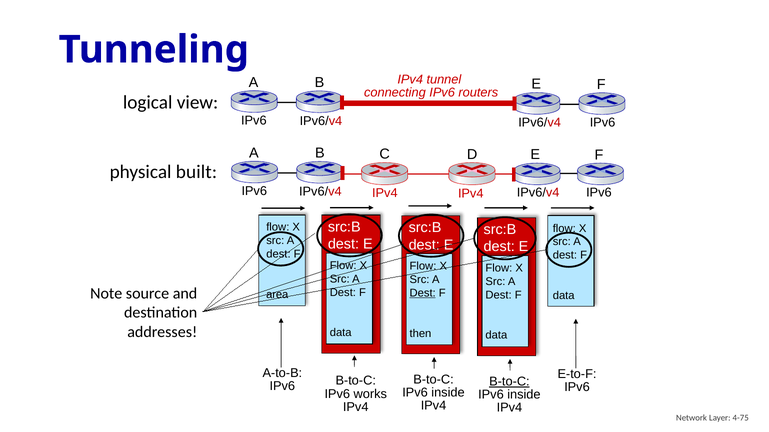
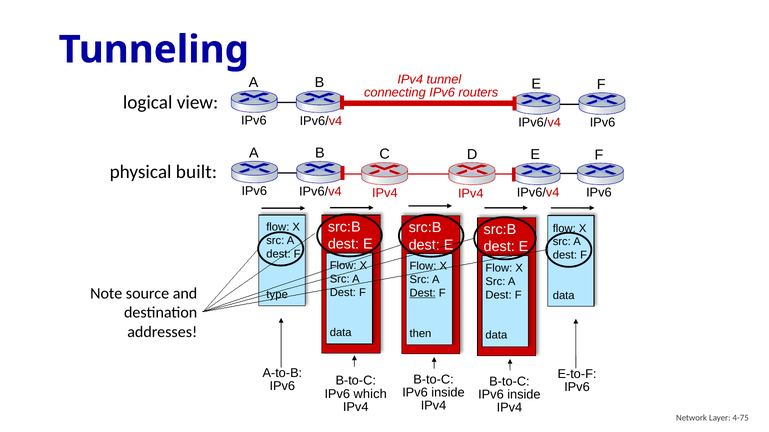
area: area -> type (277, 295)
B-to-C underline: present -> none (509, 382)
works: works -> which (370, 394)
